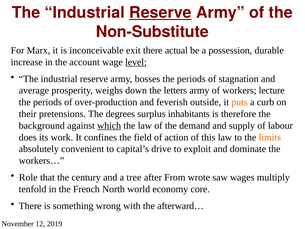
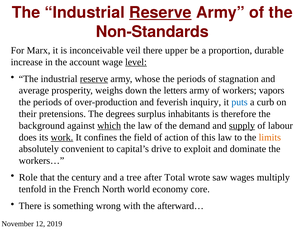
Non-Substitute: Non-Substitute -> Non-Standards (152, 32)
exit: exit -> veil (133, 50)
actual: actual -> upper (176, 50)
possession: possession -> proportion (230, 50)
reserve underline: none -> present (94, 79)
bosses: bosses -> whose (147, 79)
lecture: lecture -> vapors (272, 90)
outside: outside -> inquiry (206, 102)
puts colour: orange -> blue (240, 102)
supply underline: none -> present (242, 125)
work underline: none -> present (62, 137)
From: From -> Total (175, 177)
